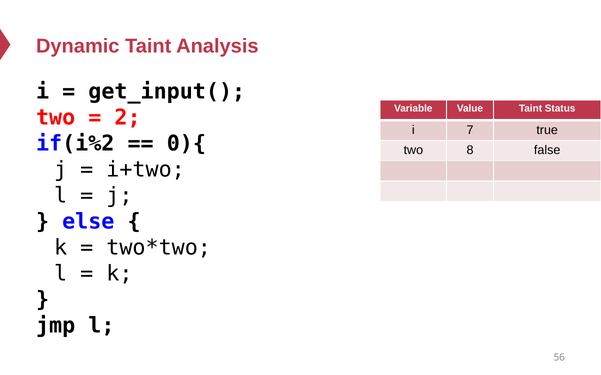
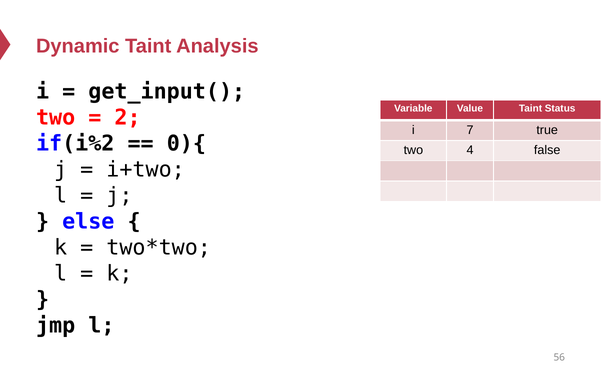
8: 8 -> 4 (470, 150)
